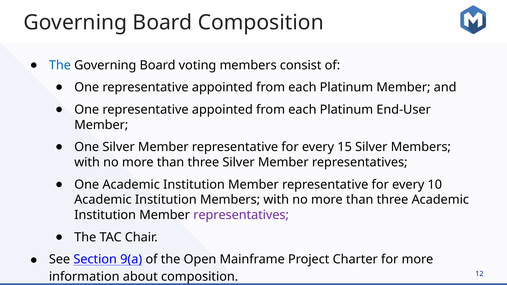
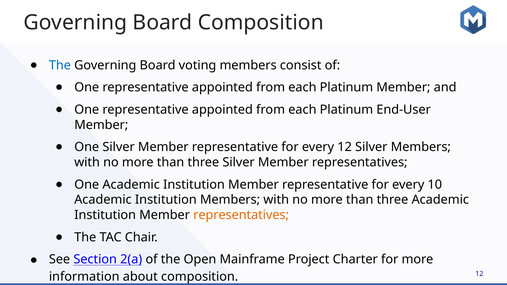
every 15: 15 -> 12 (345, 147)
representatives colour: purple -> orange (241, 215)
9(a: 9(a -> 2(a (131, 260)
